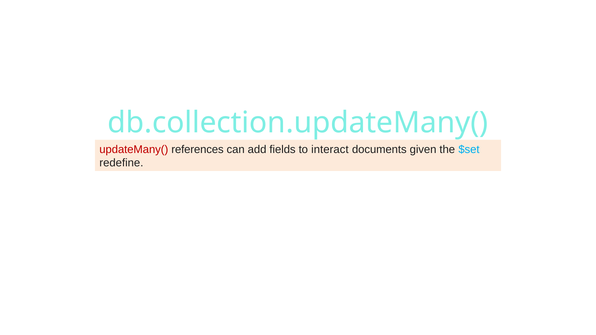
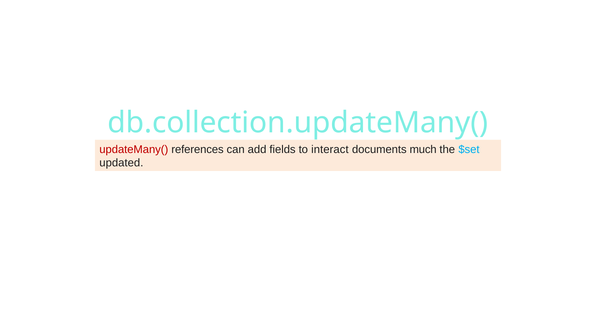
given: given -> much (423, 150)
redefine: redefine -> updated (121, 163)
